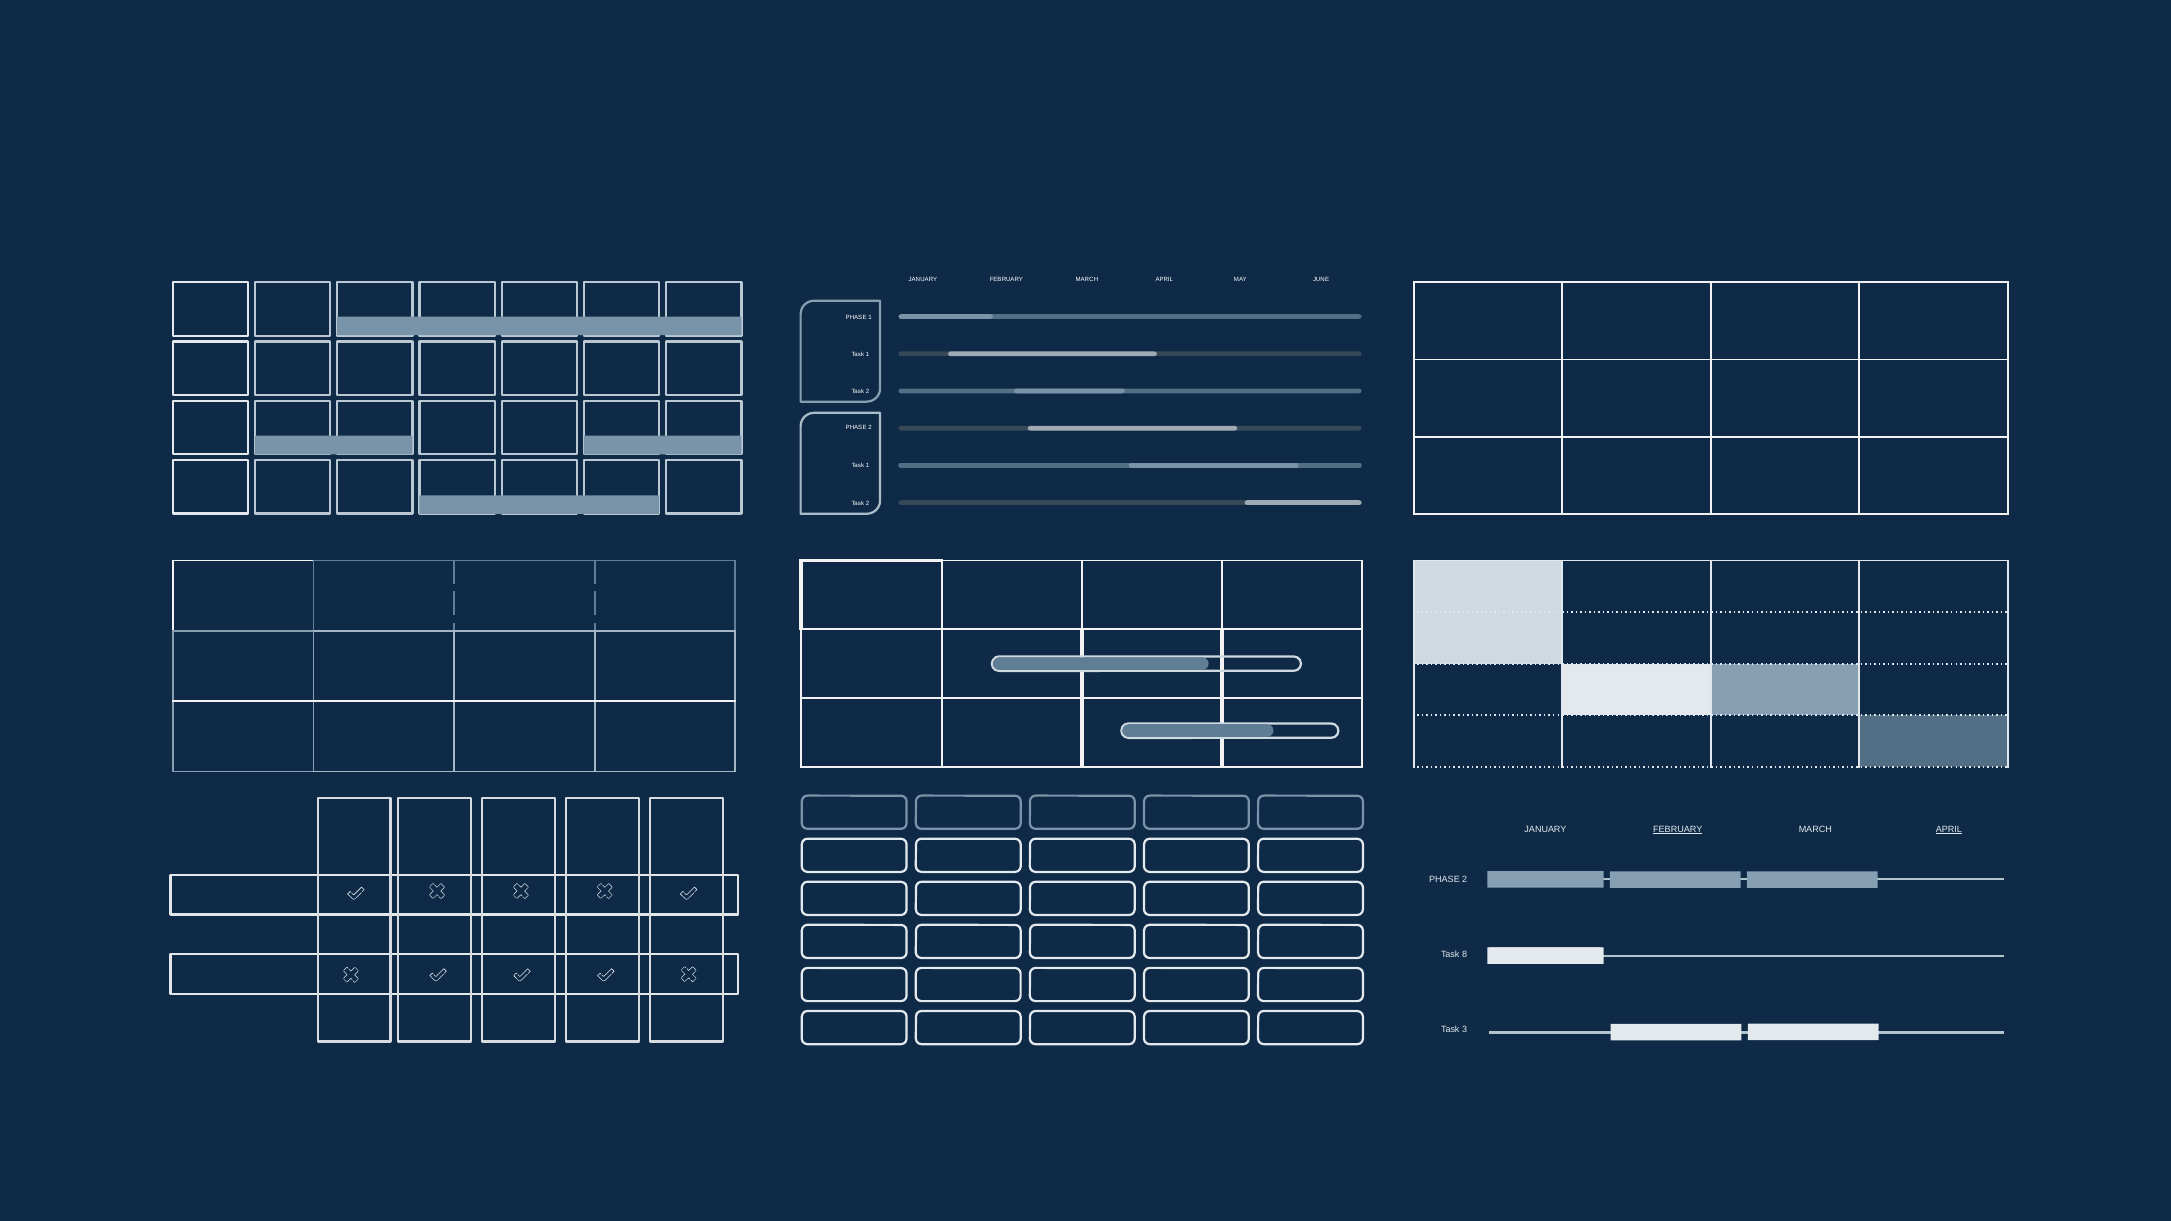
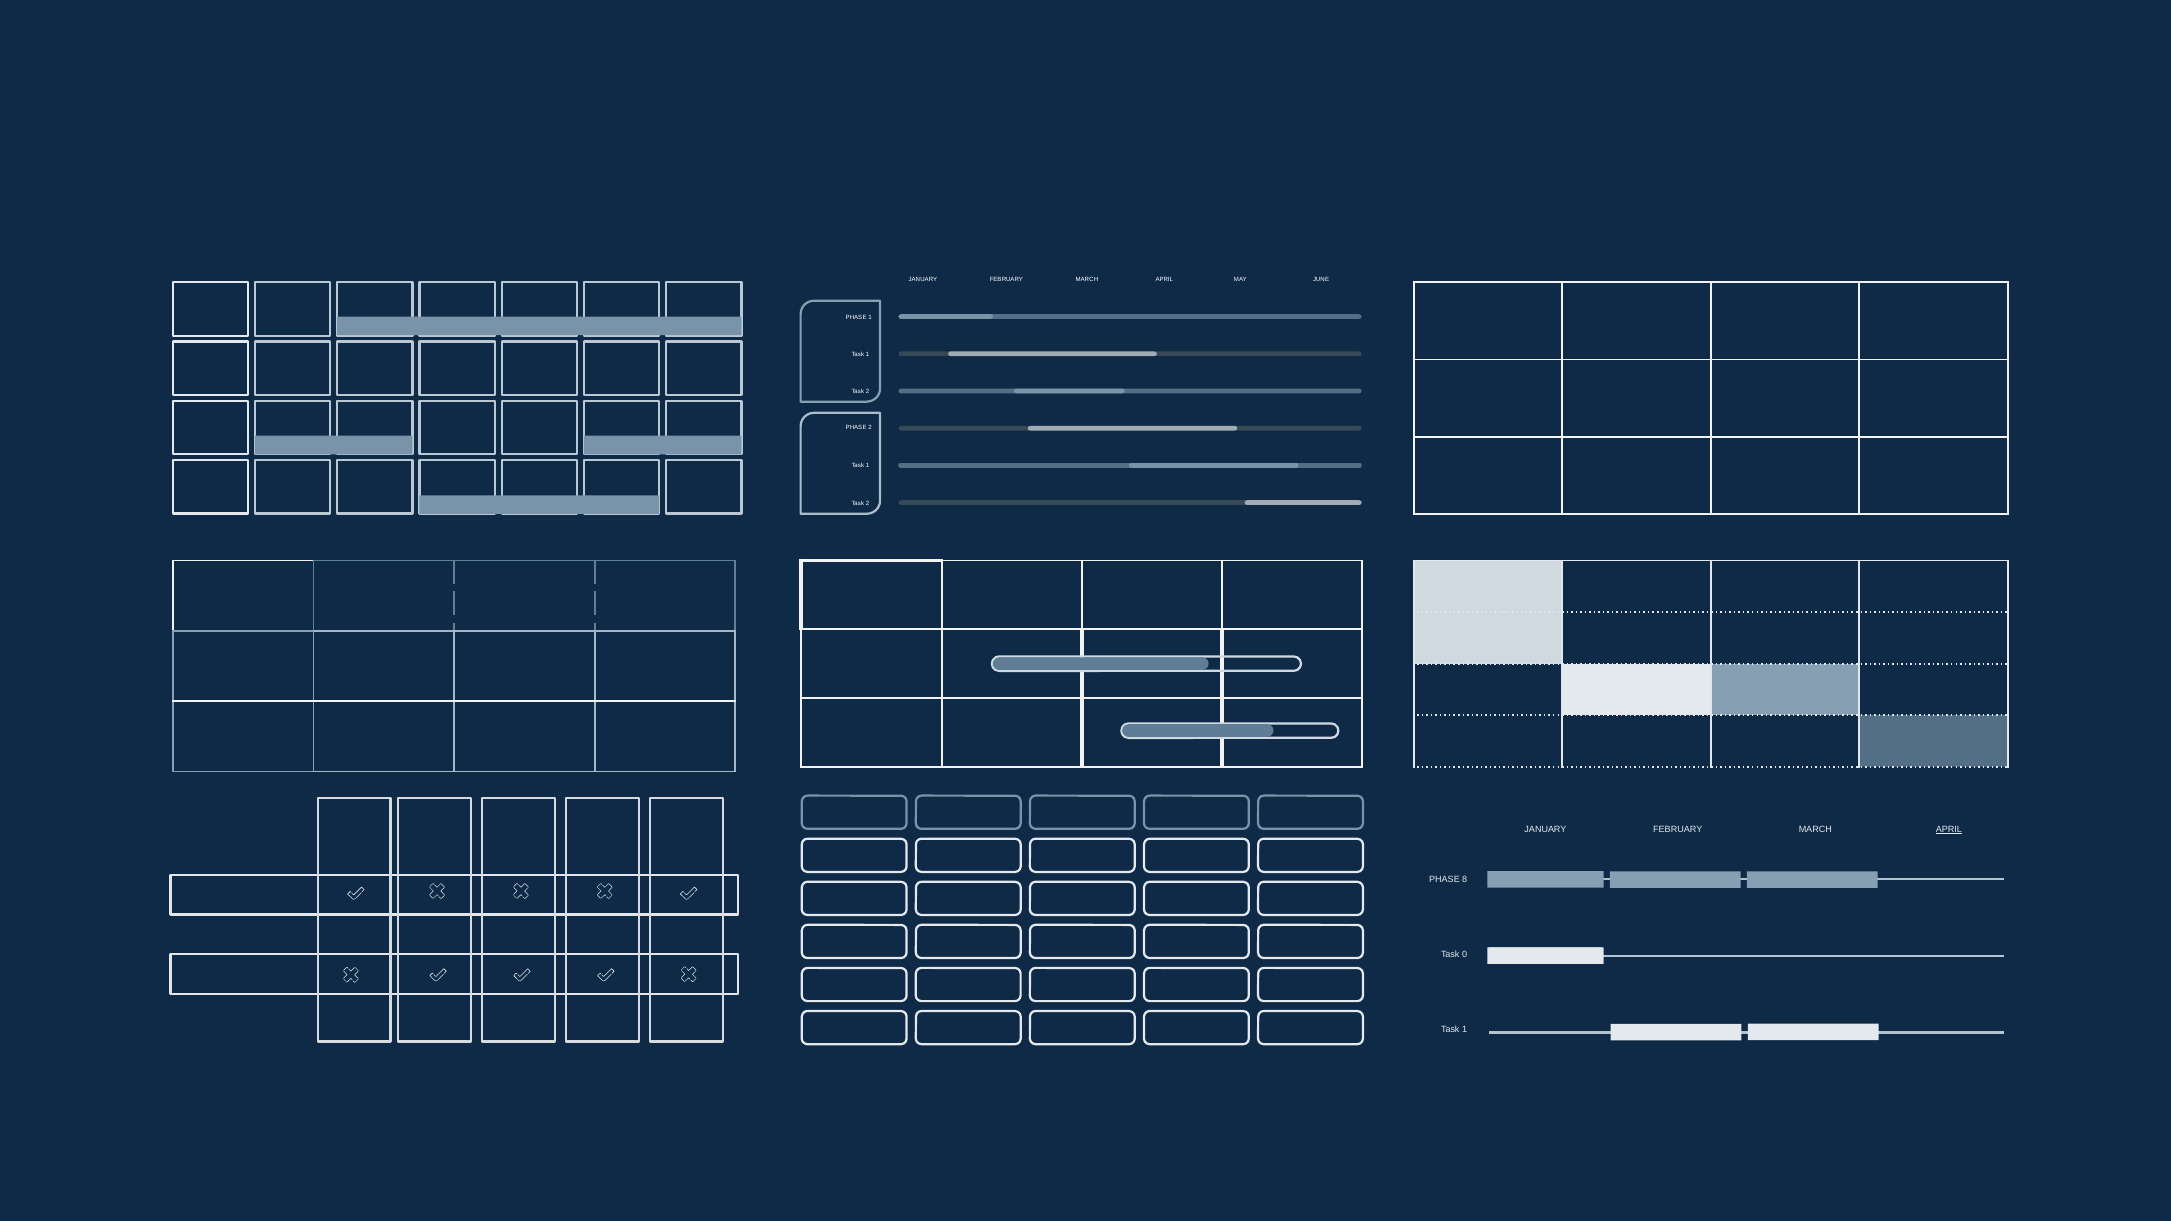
FEBRUARY underline: present -> none (1678, 830)
2: 2 -> 8 (1465, 880)
8: 8 -> 0 (1465, 955)
3: 3 -> 1 (1465, 1030)
